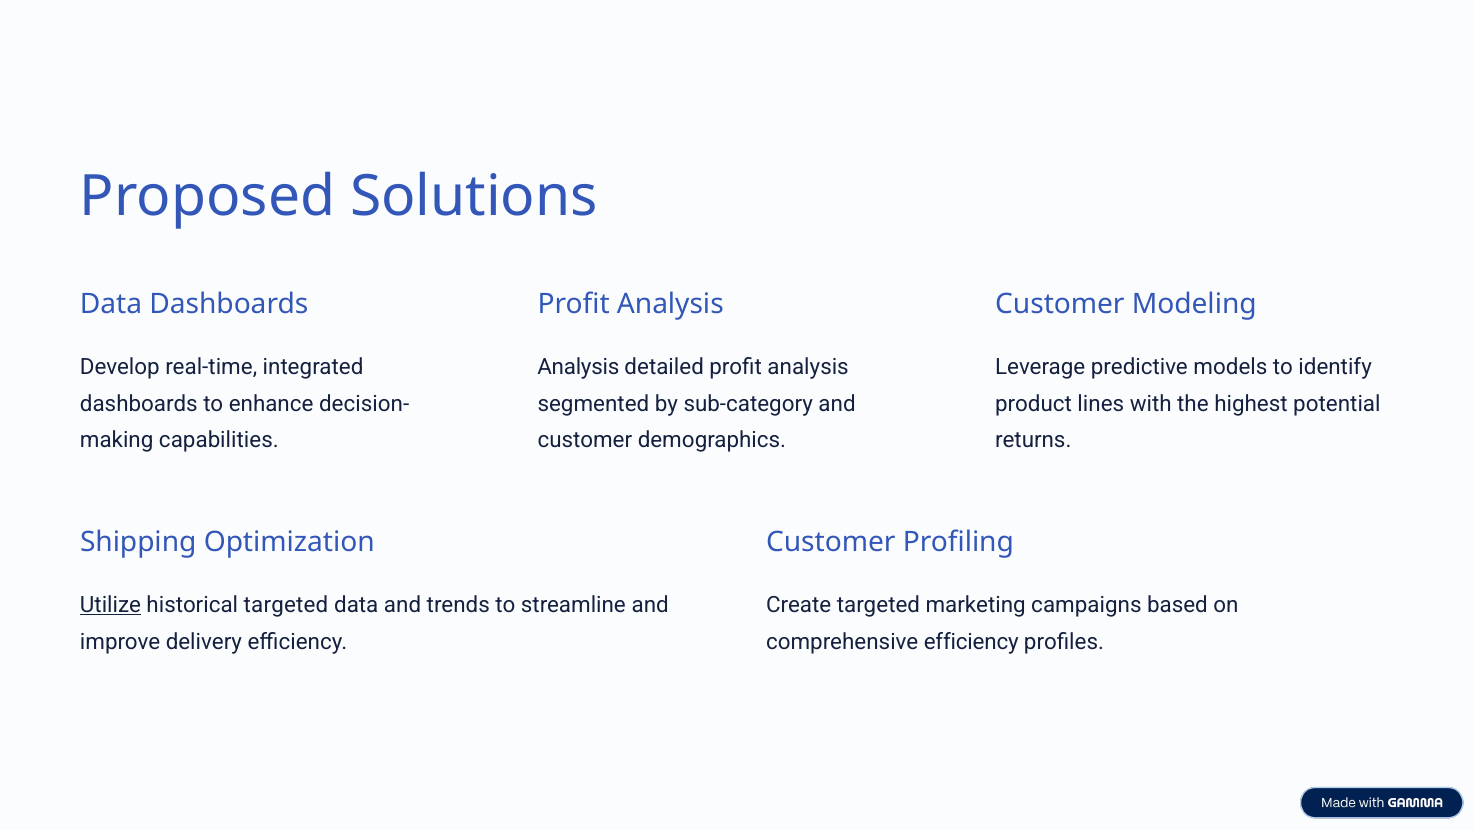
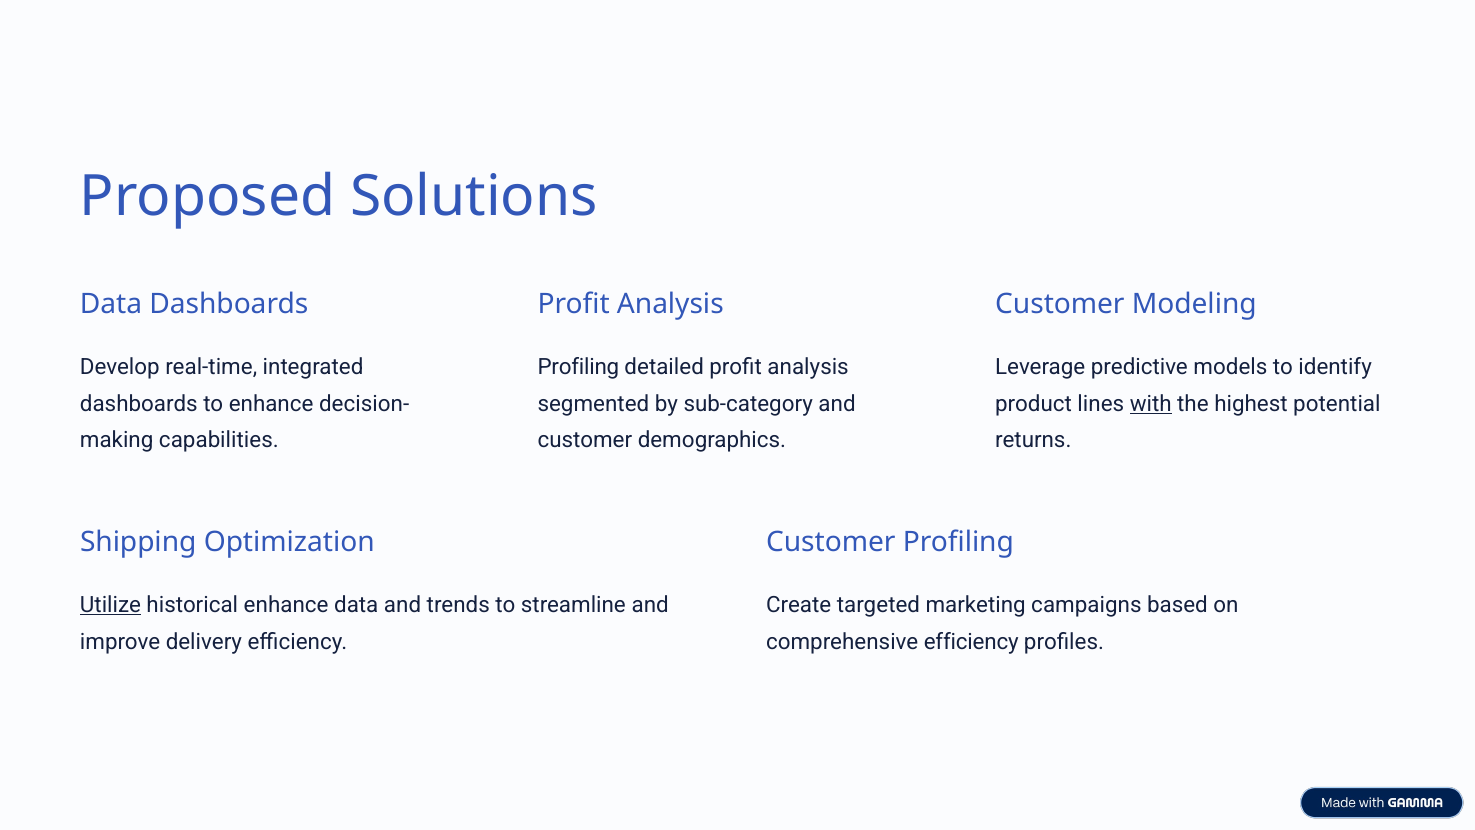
Analysis: Analysis -> Profiling (578, 367)
with underline: none -> present (1151, 404)
historical targeted: targeted -> enhance (286, 605)
